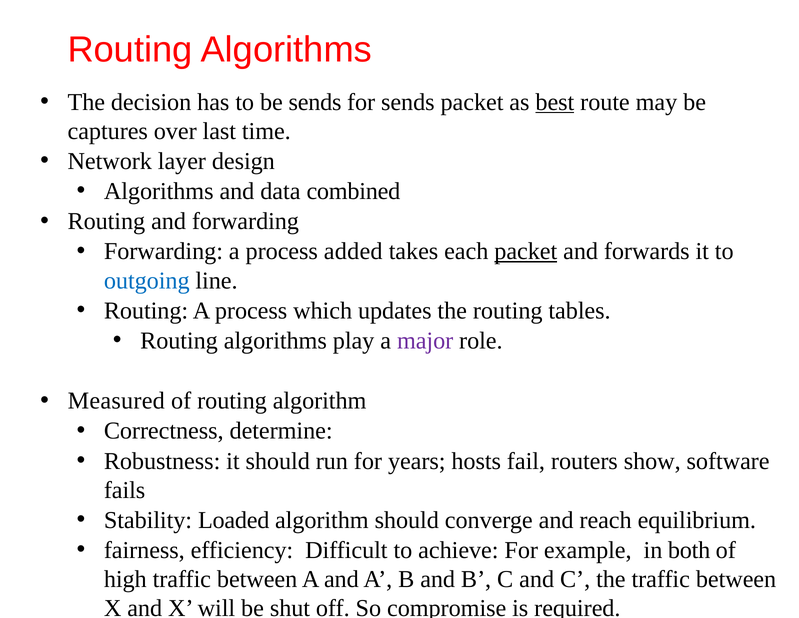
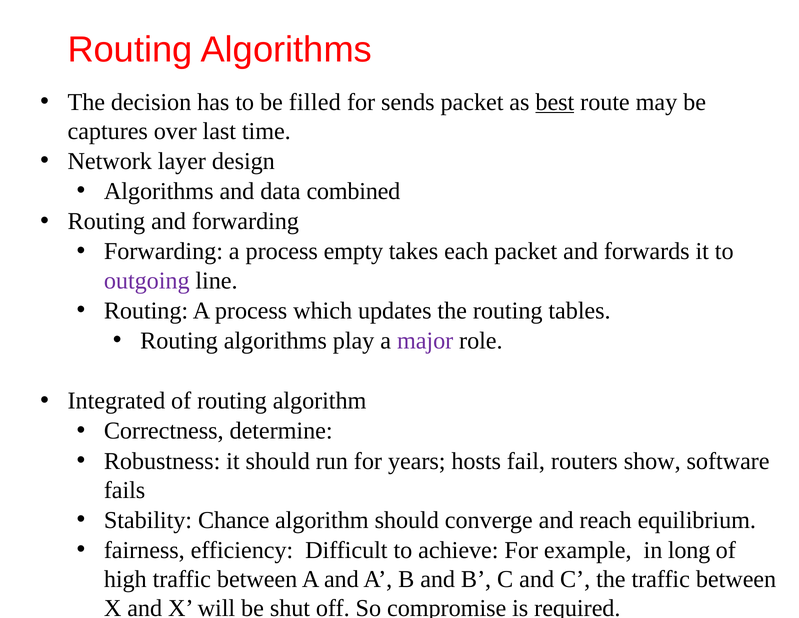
be sends: sends -> filled (315, 102)
added: added -> empty (353, 251)
packet underline: present -> none (526, 251)
outgoing colour: blue -> purple (147, 280)
Measured: Measured -> Integrated (116, 401)
Loaded: Loaded -> Chance (234, 520)
both: both -> long (689, 550)
